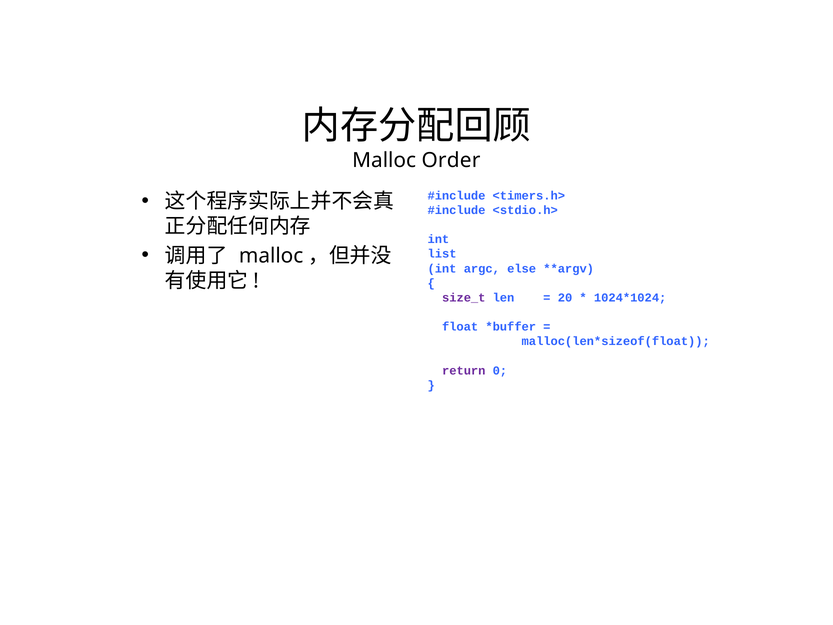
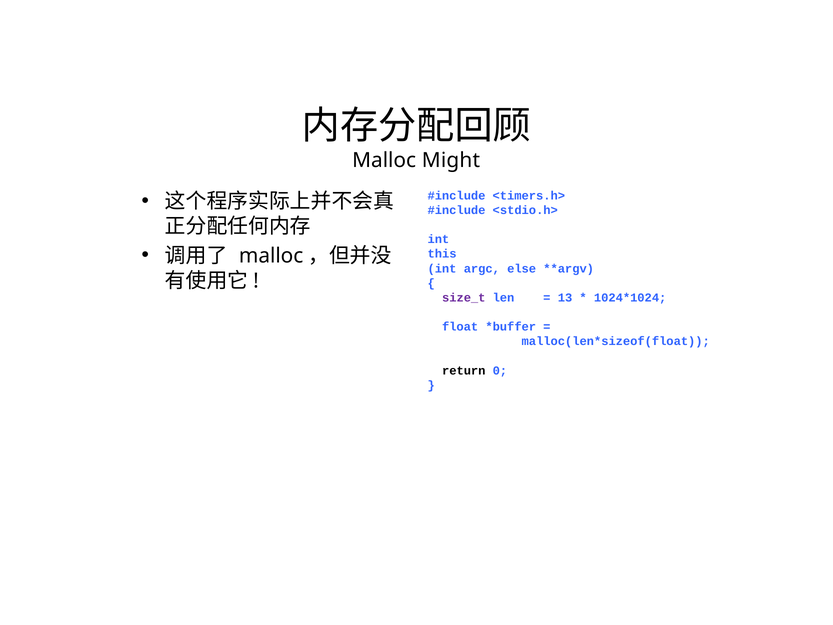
Order: Order -> Might (451, 160)
list: list -> this (442, 254)
20: 20 -> 13 (565, 298)
return colour: purple -> black (464, 370)
